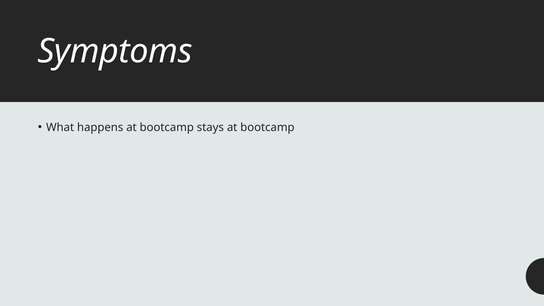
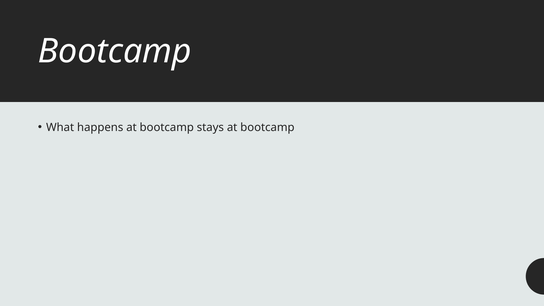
Symptoms: Symptoms -> Bootcamp (115, 51)
